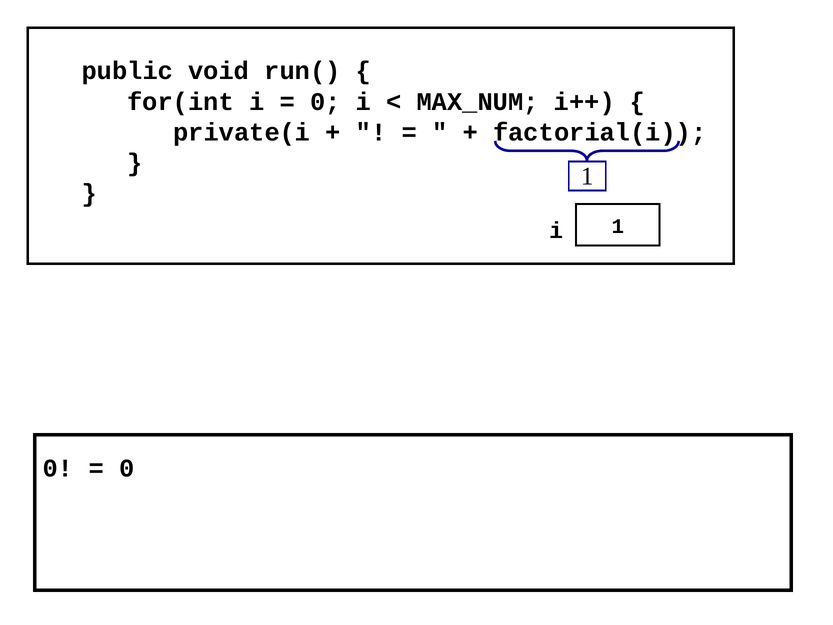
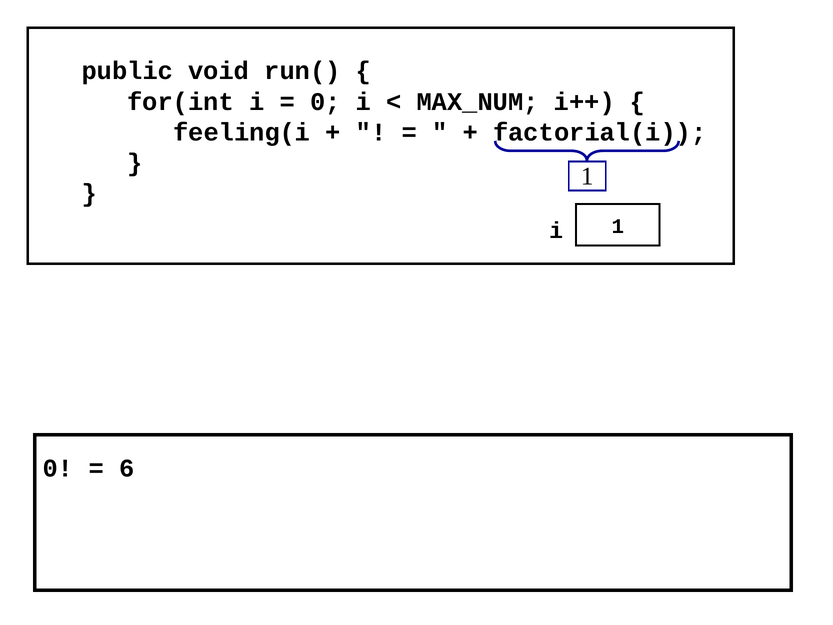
private(i: private(i -> feeling(i (242, 132)
0: 0 -> 6 (127, 468)
